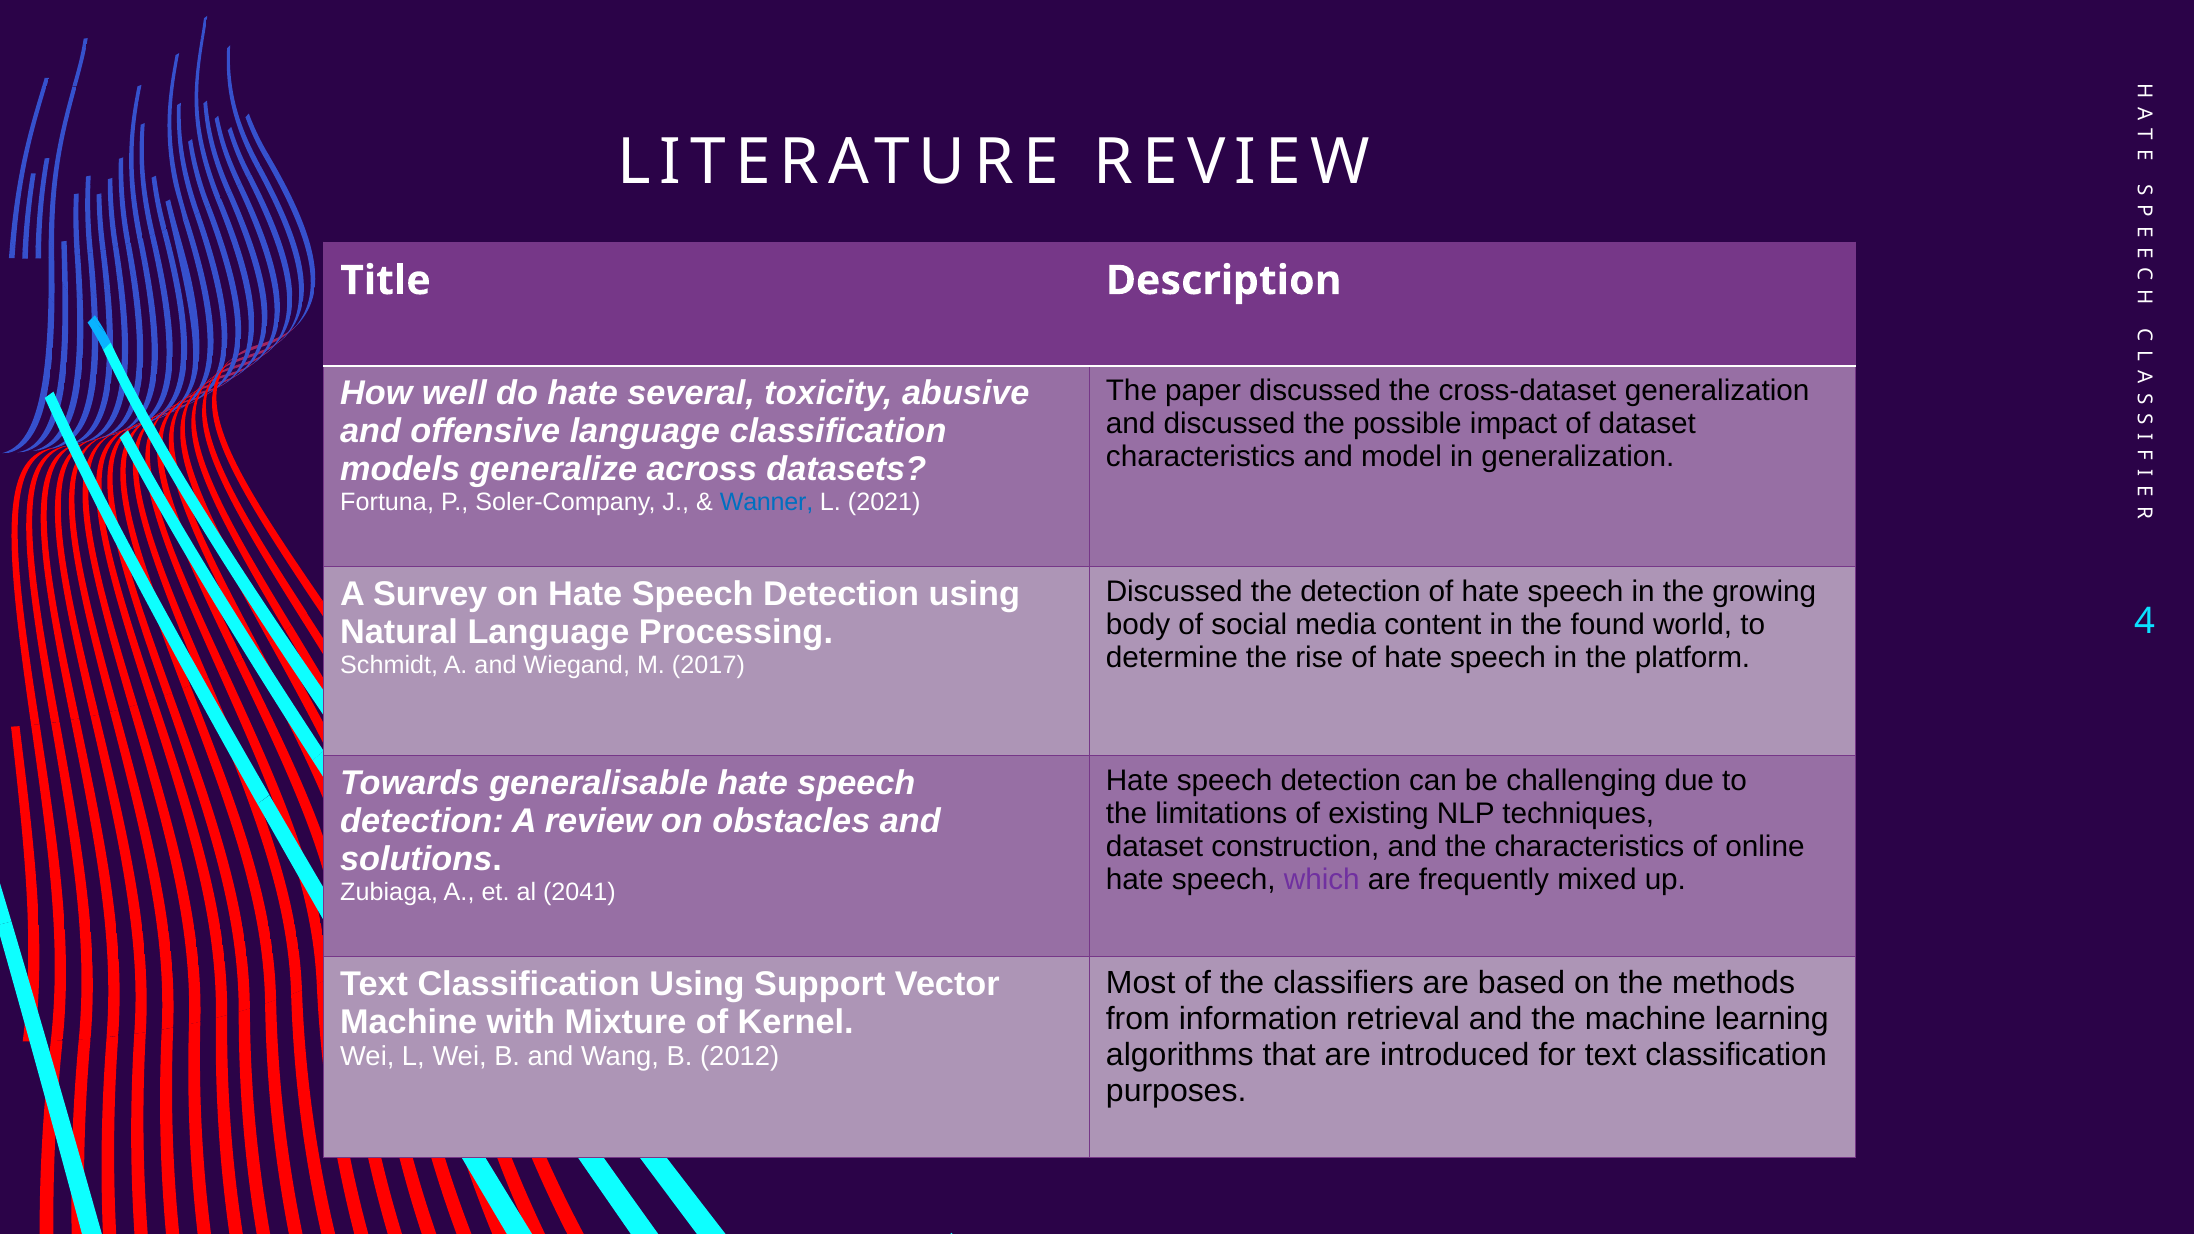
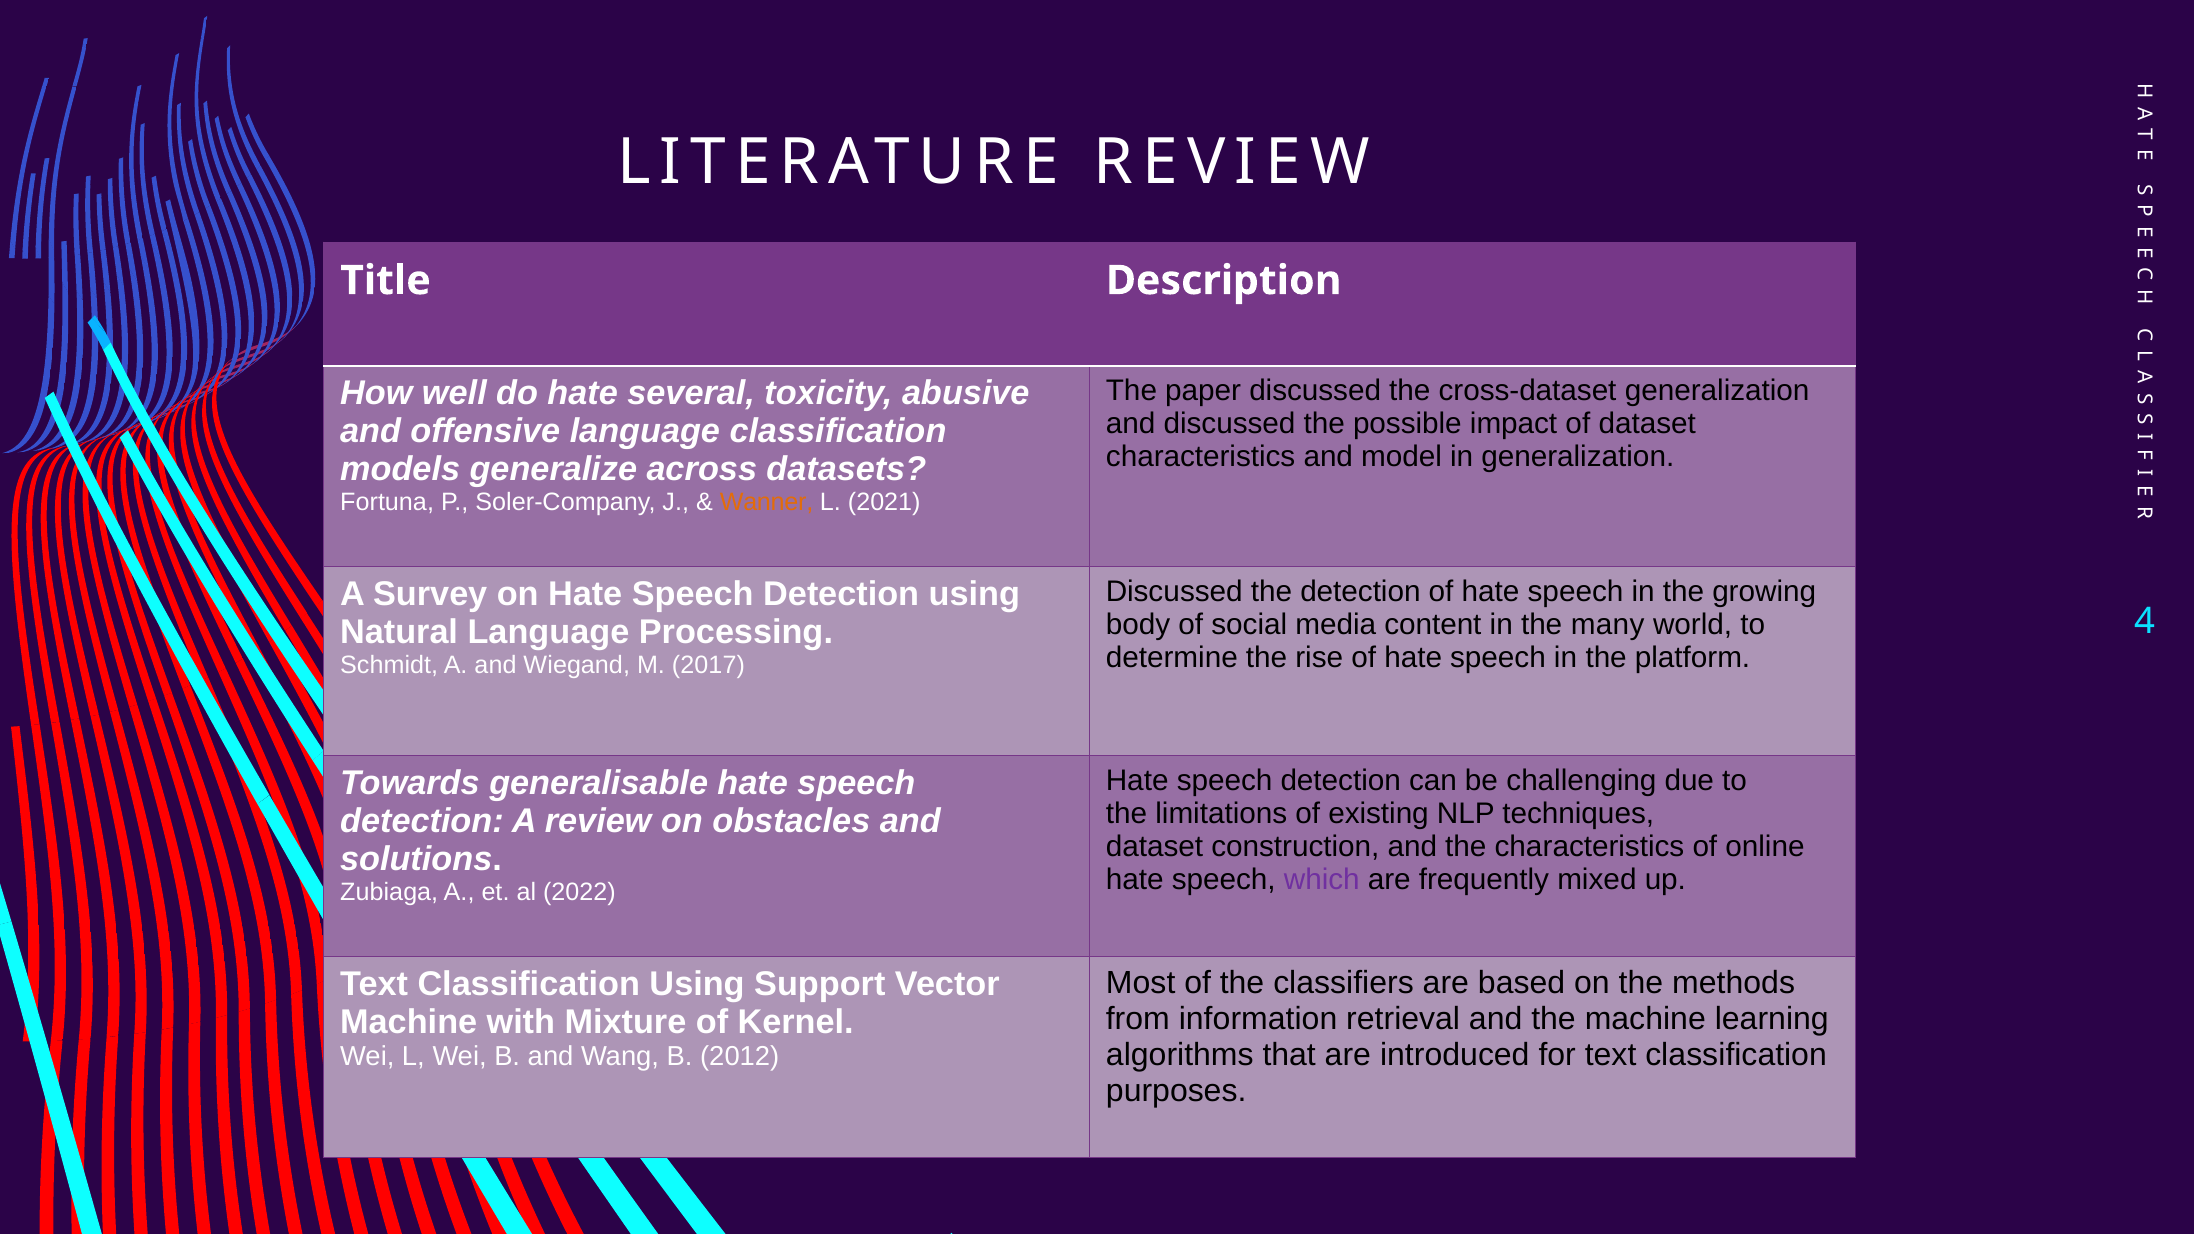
Wanner colour: blue -> orange (767, 503)
found: found -> many (1608, 625)
2041: 2041 -> 2022 (579, 892)
